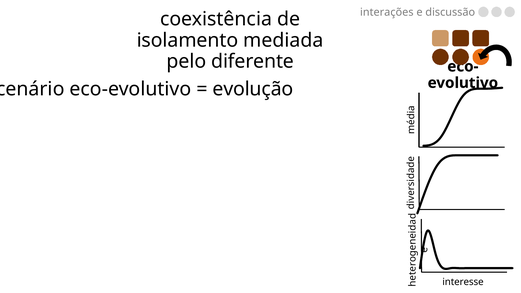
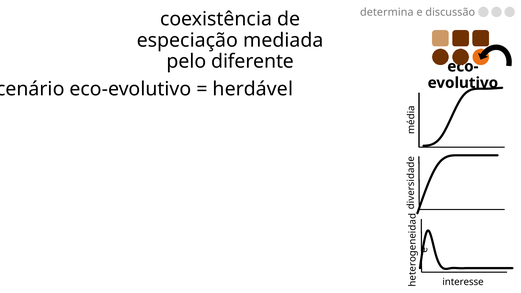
interações: interações -> determina (387, 12)
isolamento: isolamento -> especiação (187, 40)
evolução: evolução -> herdável (253, 89)
